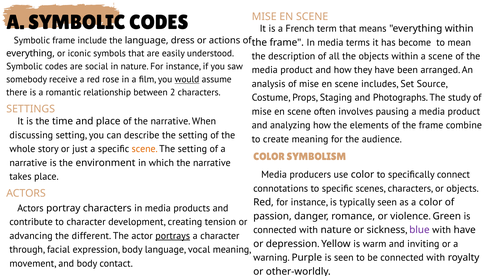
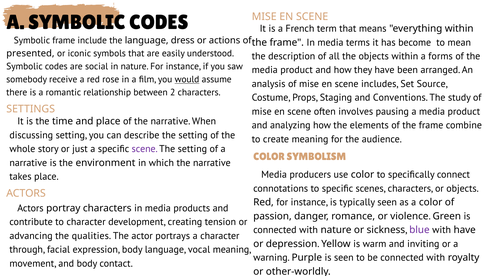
everything: everything -> presented (30, 53)
a scene: scene -> forms (441, 56)
Photographs: Photographs -> Conventions (400, 98)
scene colour: orange -> purple (145, 149)
different: different -> qualities (91, 236)
portrays underline: present -> none (173, 236)
